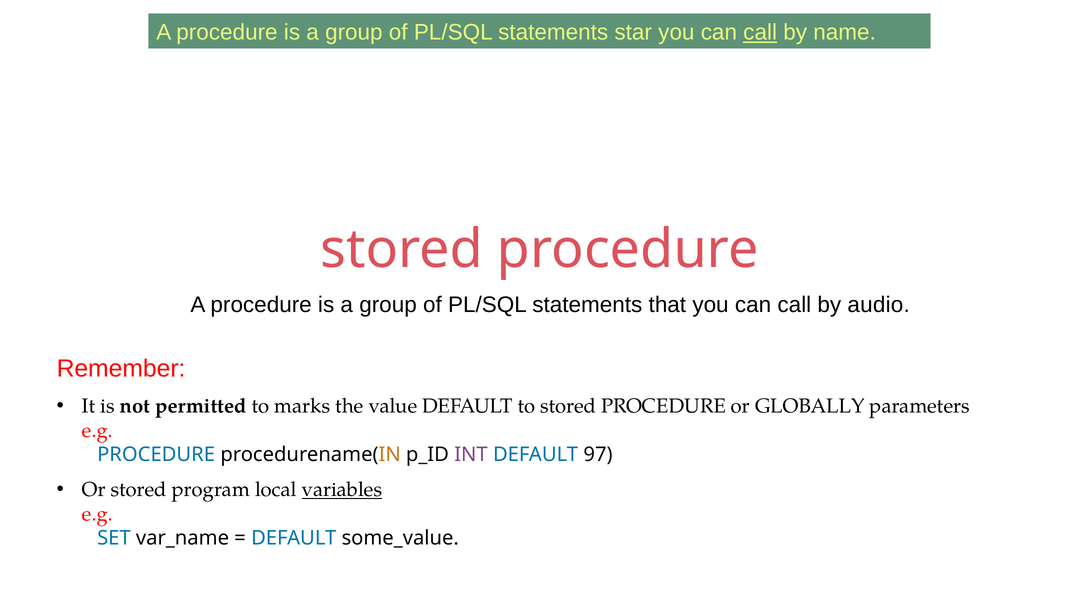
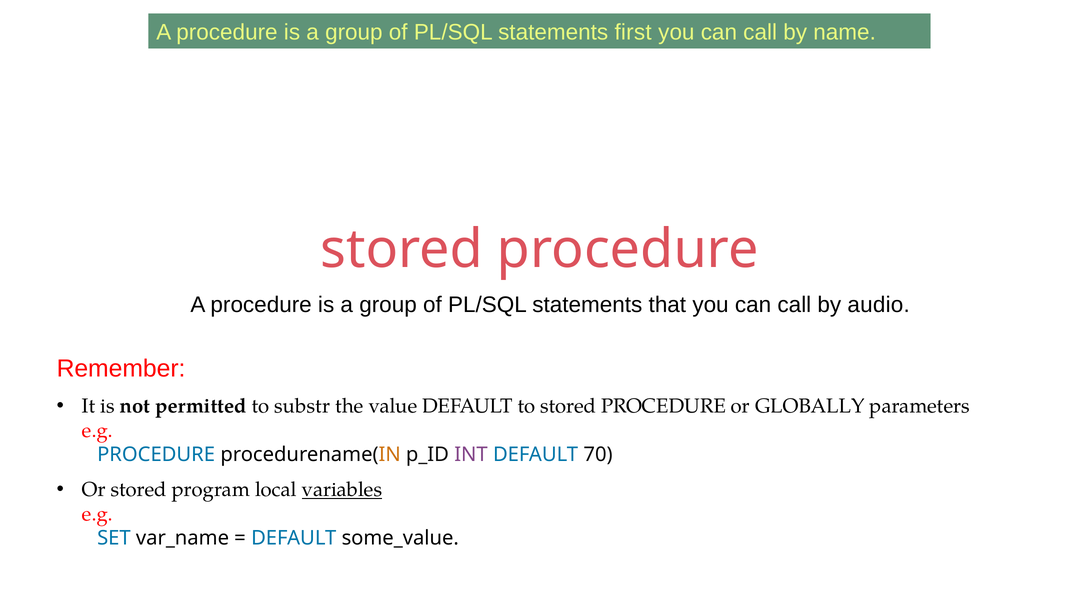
star: star -> first (633, 33)
call underline: present -> none (760, 33)
marks: marks -> substr (302, 406)
97: 97 -> 70 (598, 455)
